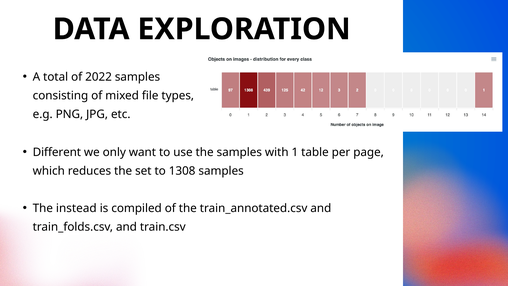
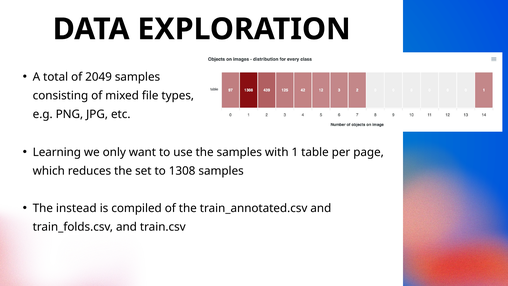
2022: 2022 -> 2049 (99, 77)
Different: Different -> Learning (57, 152)
